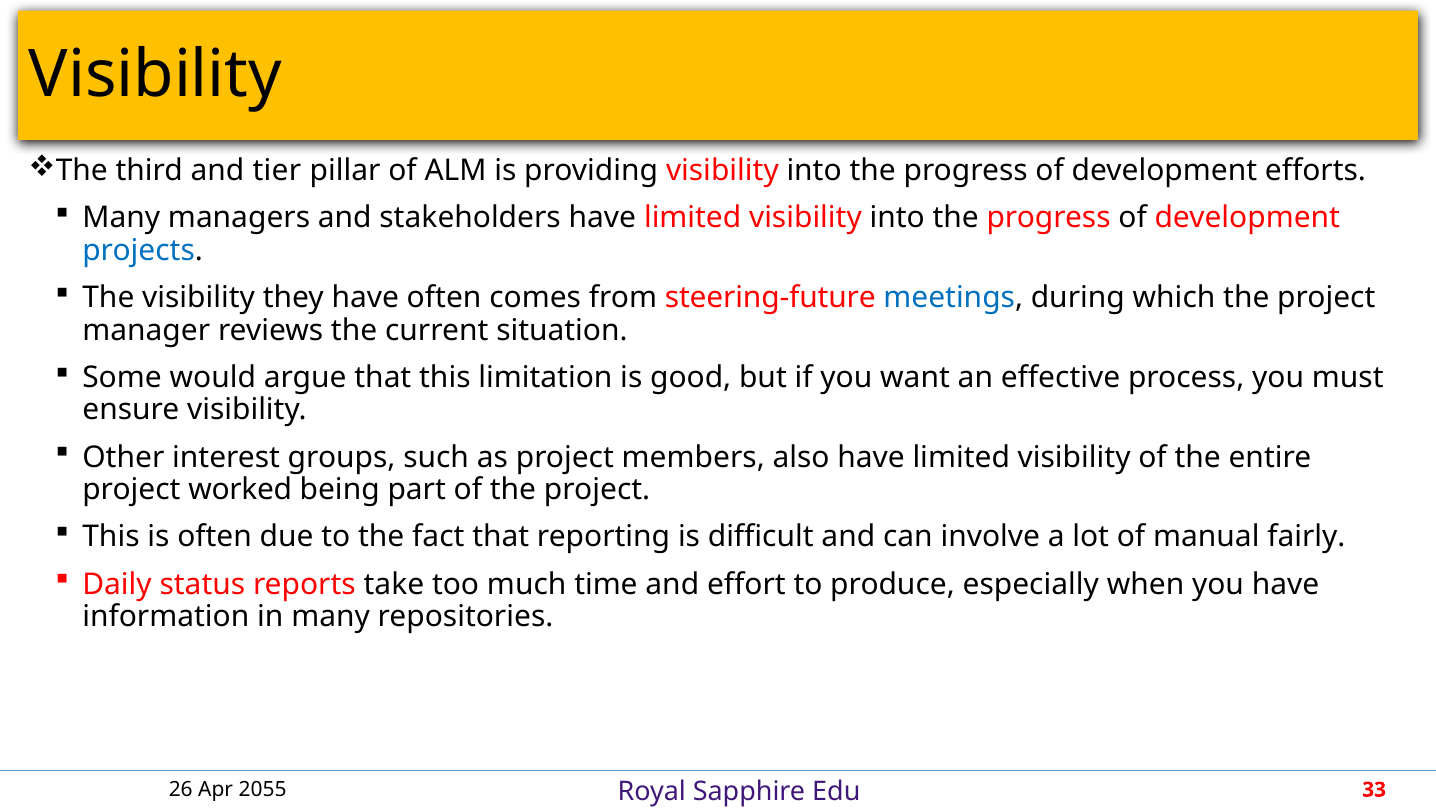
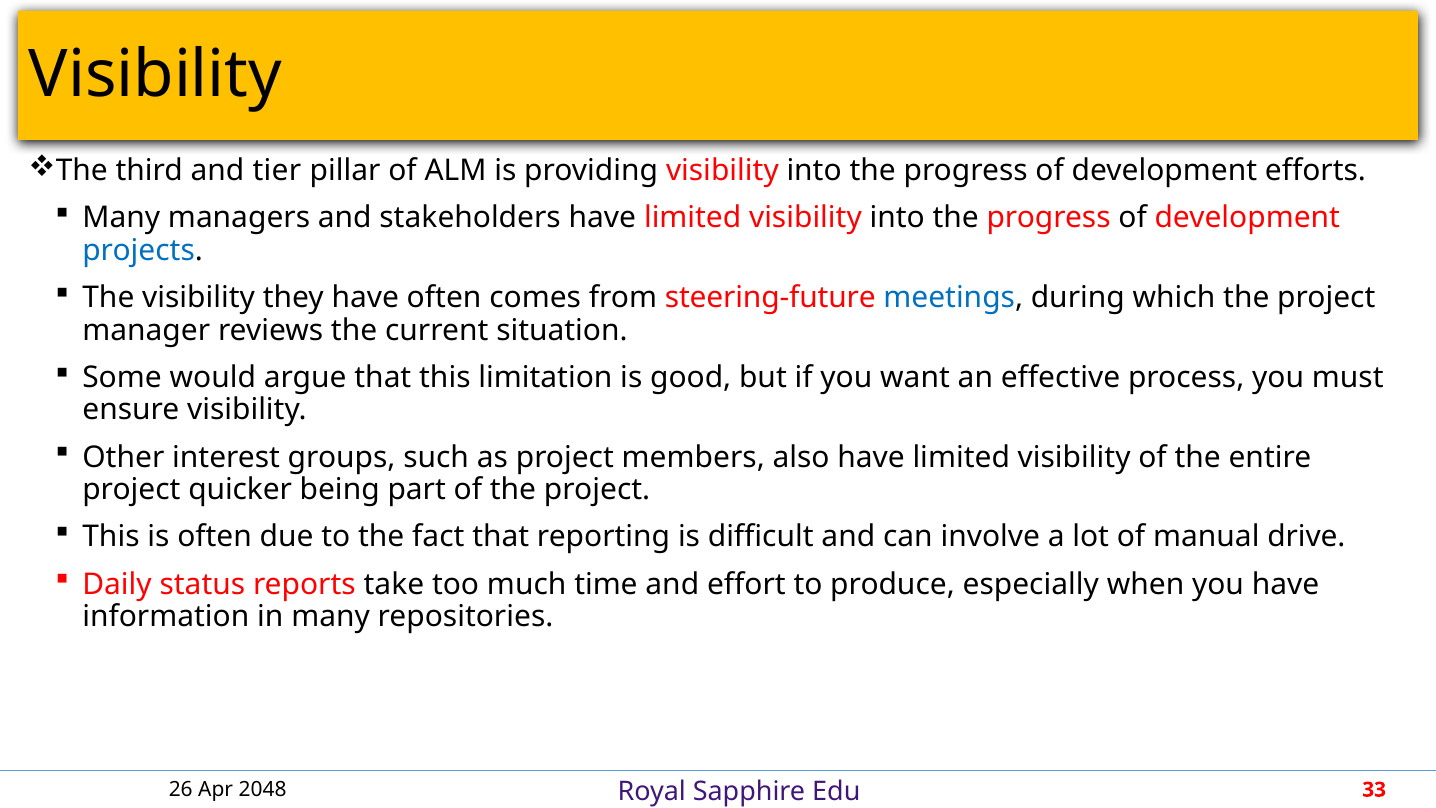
worked: worked -> quicker (240, 489)
fairly: fairly -> drive (1306, 537)
2055: 2055 -> 2048 (263, 790)
